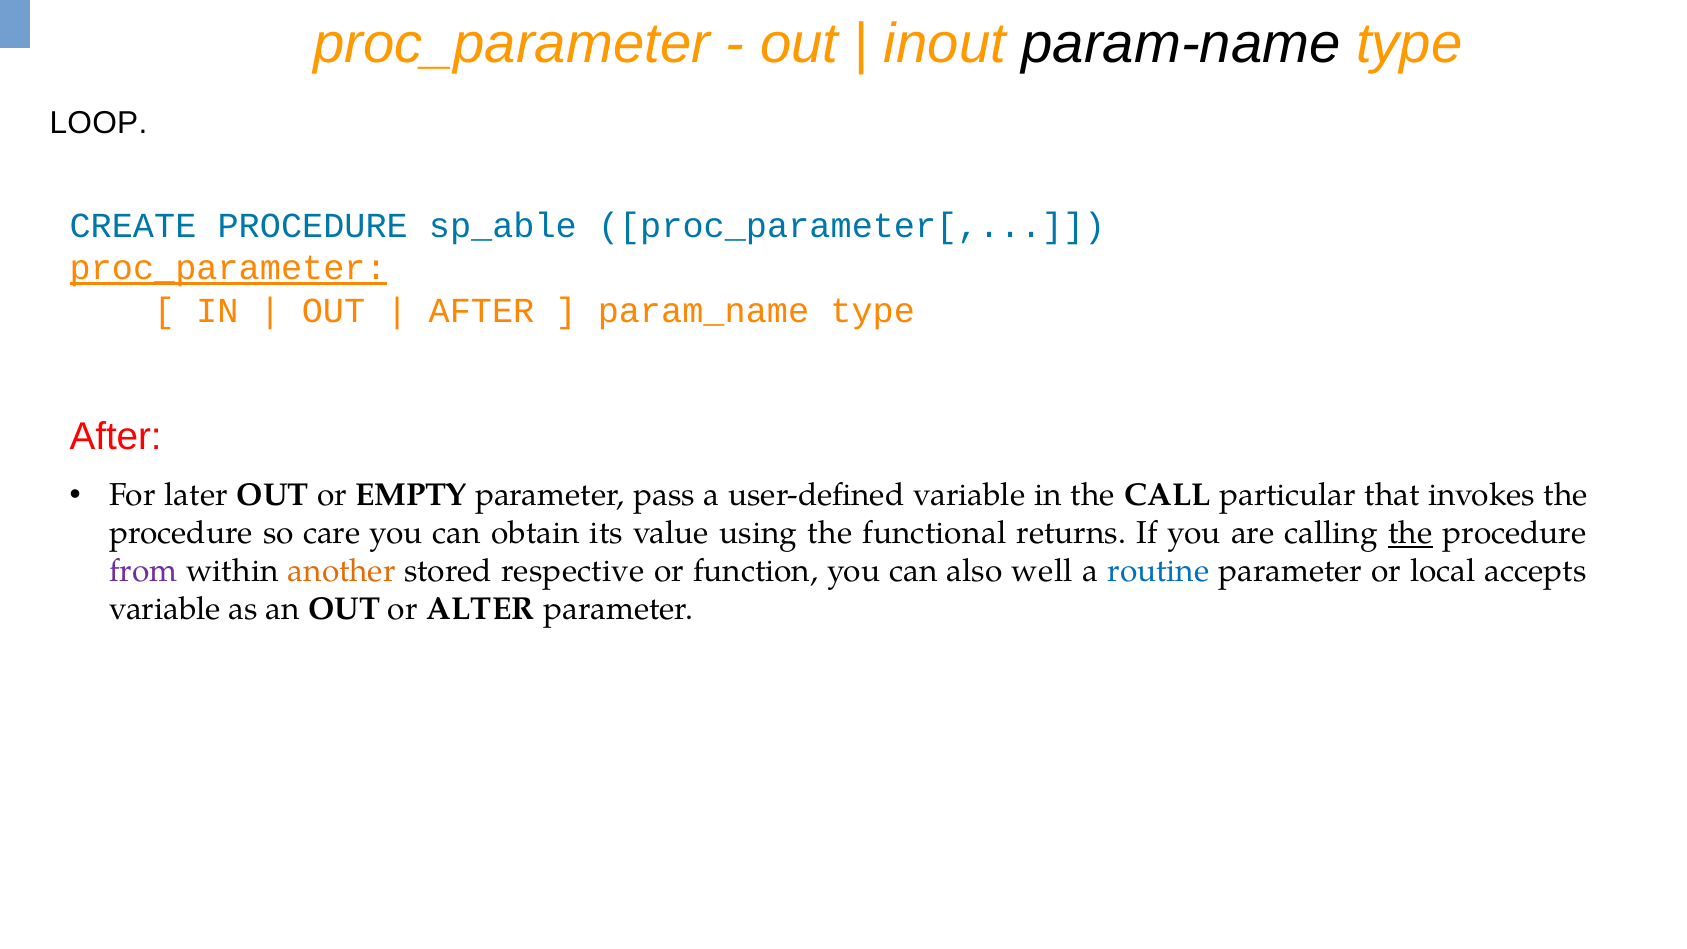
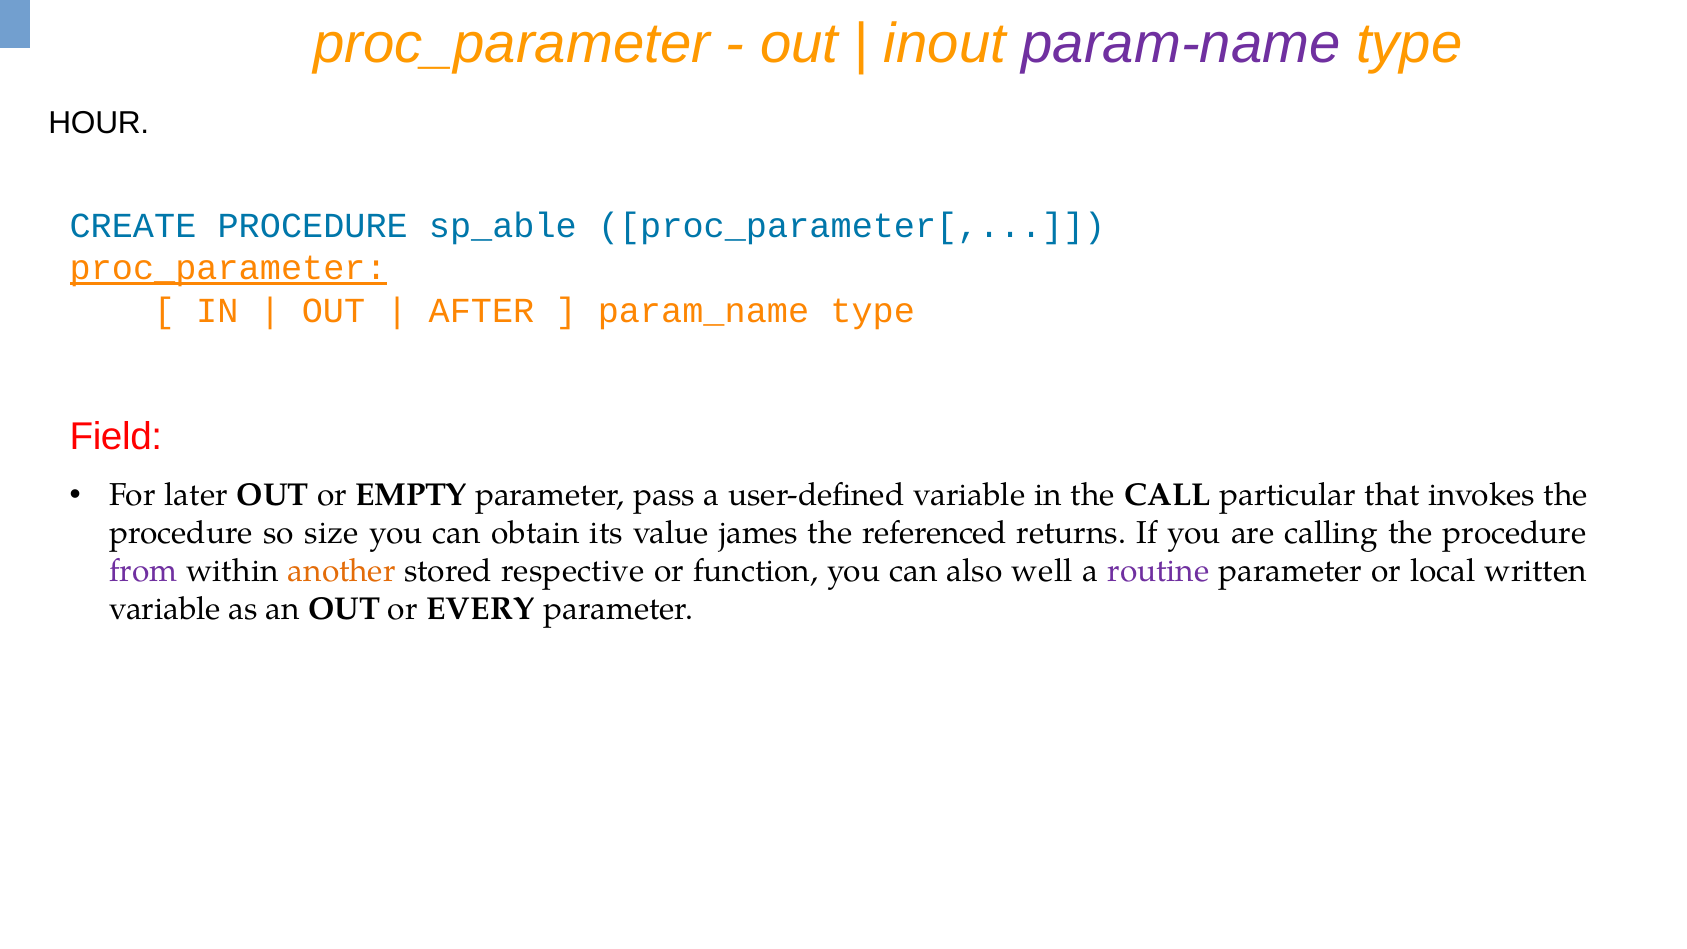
param-name colour: black -> purple (1181, 44)
LOOP: LOOP -> HOUR (99, 123)
After: After -> Field (116, 437)
care: care -> size (332, 533)
using: using -> james (759, 533)
functional: functional -> referenced (935, 533)
the underline: present -> none (1410, 533)
routine colour: blue -> purple (1158, 571)
accepts: accepts -> written (1536, 571)
ALTER: ALTER -> EVERY (480, 609)
